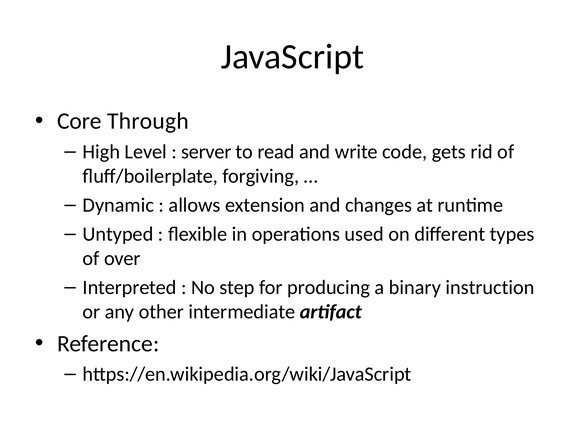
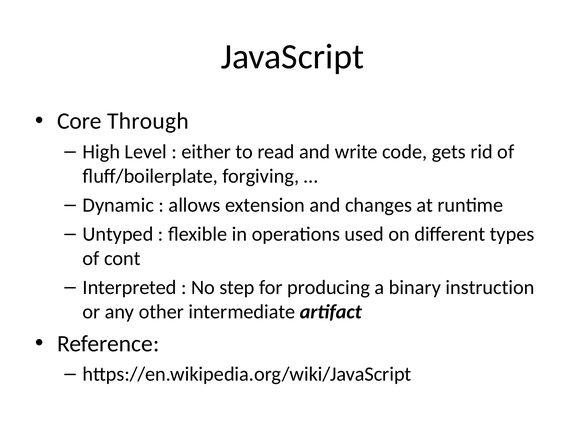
server: server -> either (206, 152)
over: over -> cont (122, 258)
